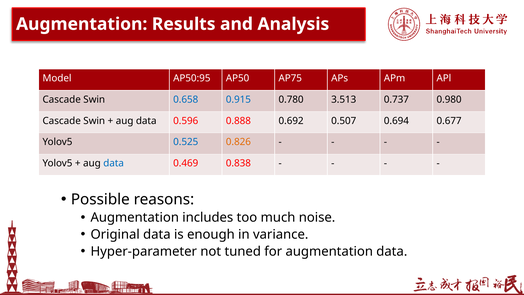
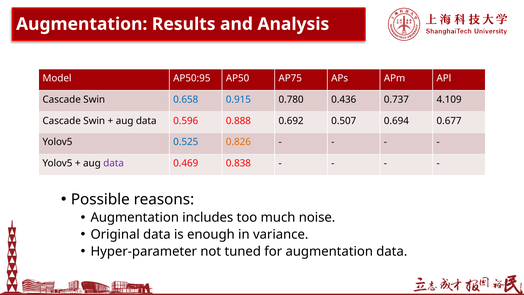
3.513: 3.513 -> 0.436 (344, 99)
0.980: 0.980 -> 4.109 (449, 99)
data colour: blue -> purple (114, 163)
